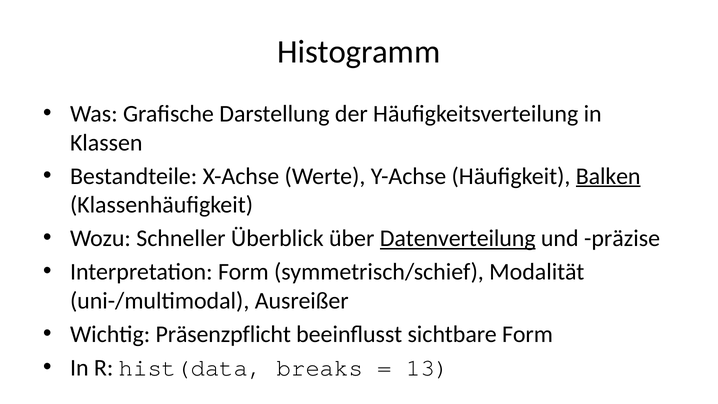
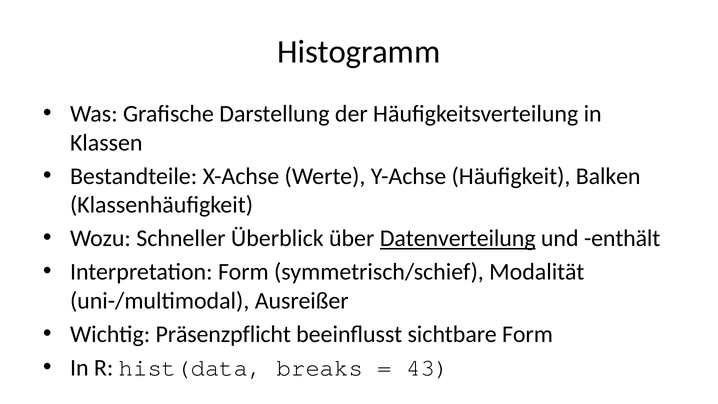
Balken underline: present -> none (608, 176)
präzise: präzise -> enthält (622, 238)
13: 13 -> 43 (428, 368)
